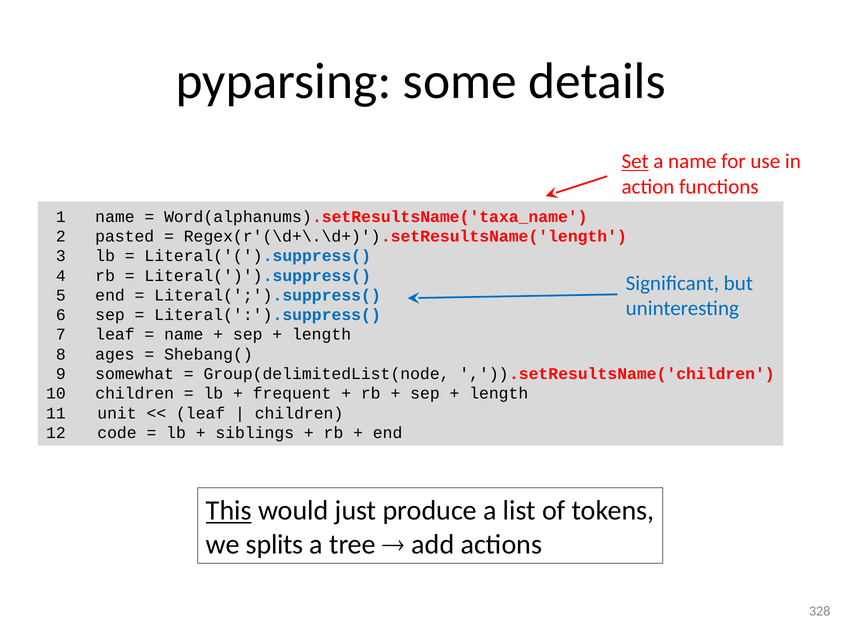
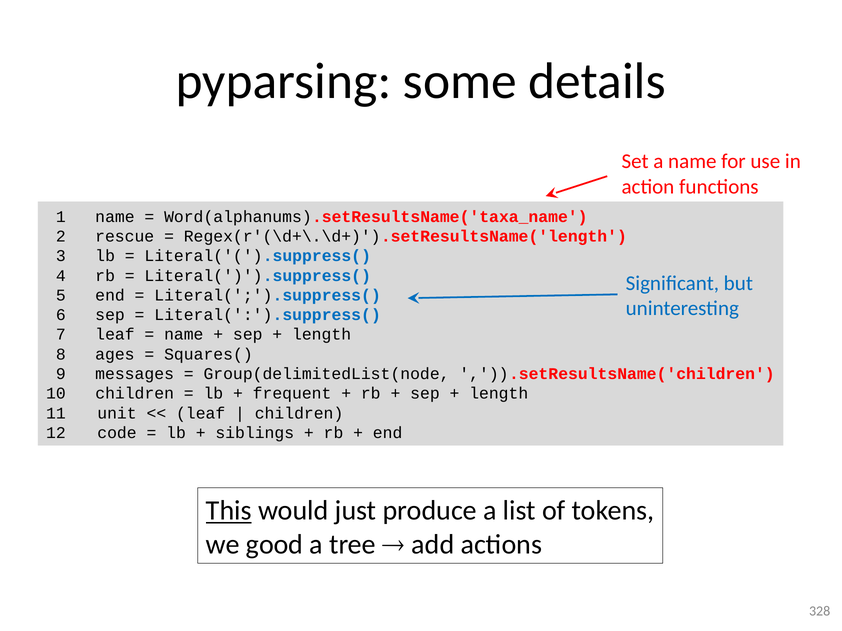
Set underline: present -> none (635, 162)
pasted: pasted -> rescue (125, 237)
Shebang(: Shebang( -> Squares( (208, 355)
somewhat: somewhat -> messages (135, 374)
splits: splits -> good (275, 545)
